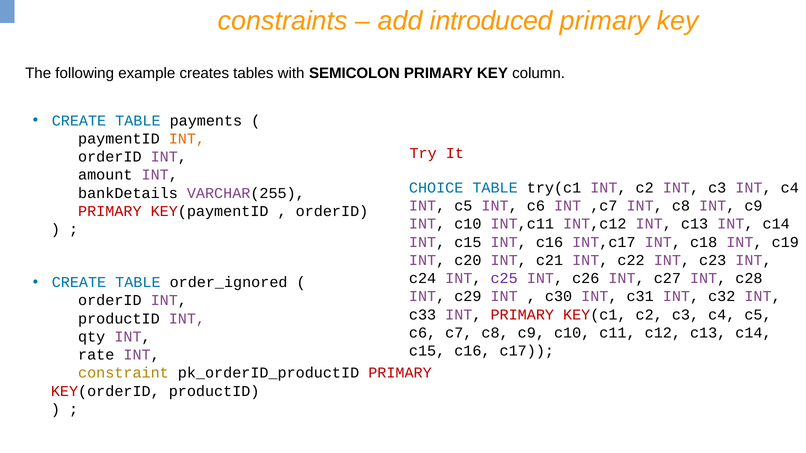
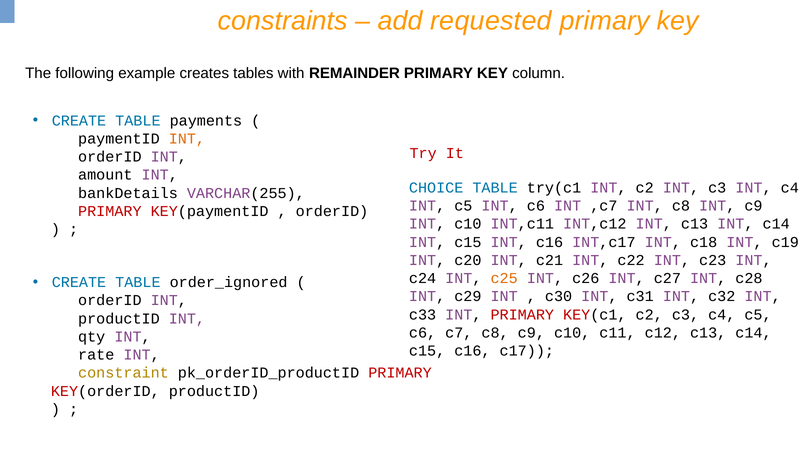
introduced: introduced -> requested (491, 21)
SEMICOLON: SEMICOLON -> REMAINDER (354, 73)
c25 colour: purple -> orange (504, 279)
